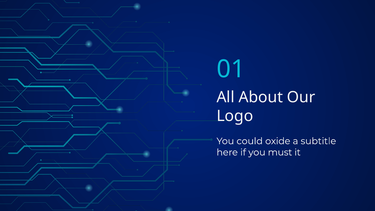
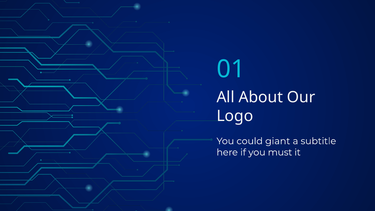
oxide: oxide -> giant (278, 141)
